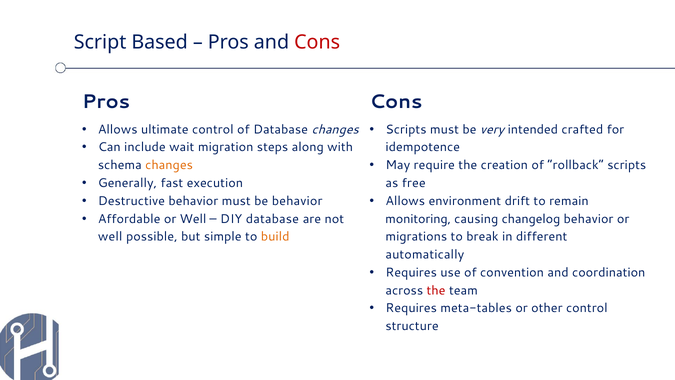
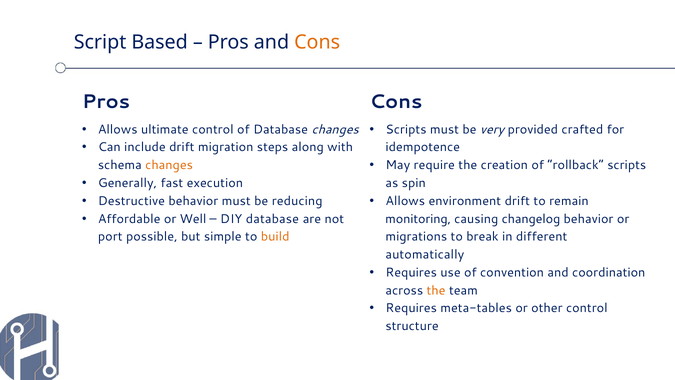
Cons colour: red -> orange (317, 42)
intended: intended -> provided (533, 129)
include wait: wait -> drift (182, 147)
free: free -> spin (414, 183)
be behavior: behavior -> reducing (297, 201)
well: well -> port (110, 237)
the colour: red -> orange (436, 290)
